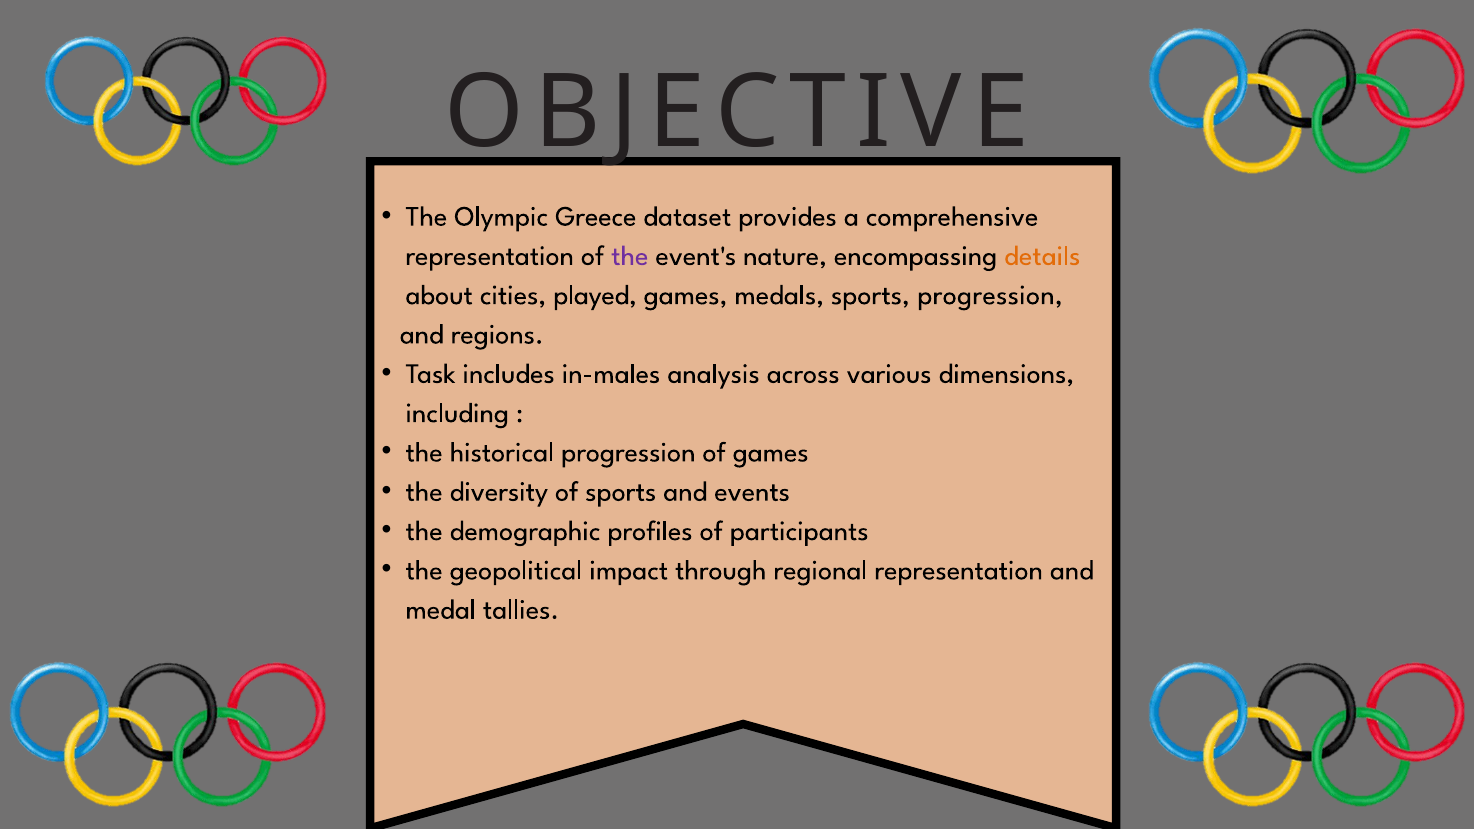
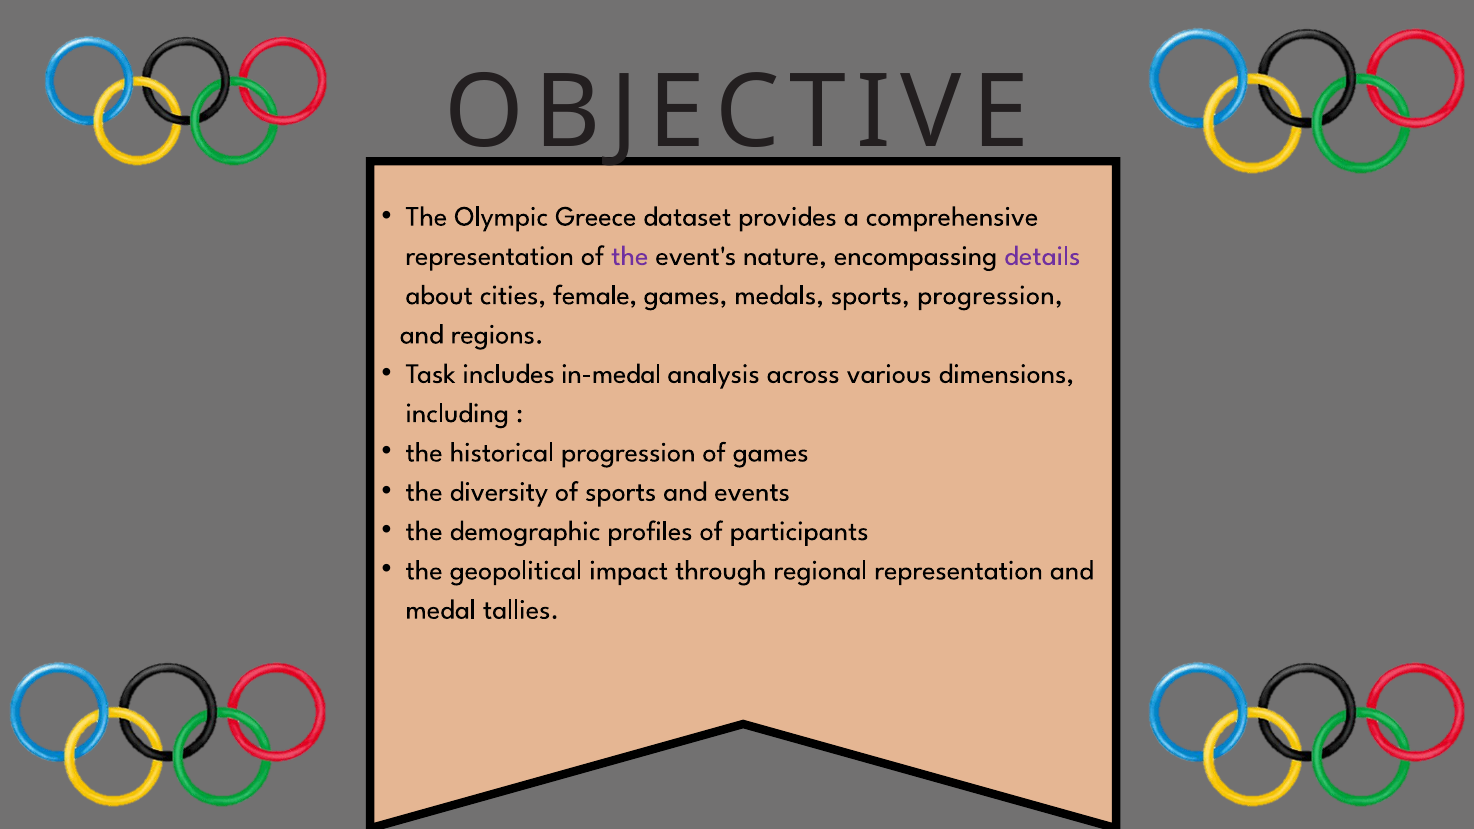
details colour: orange -> purple (1042, 256)
played: played -> female (595, 295)
in-males: in-males -> in-medal (611, 374)
